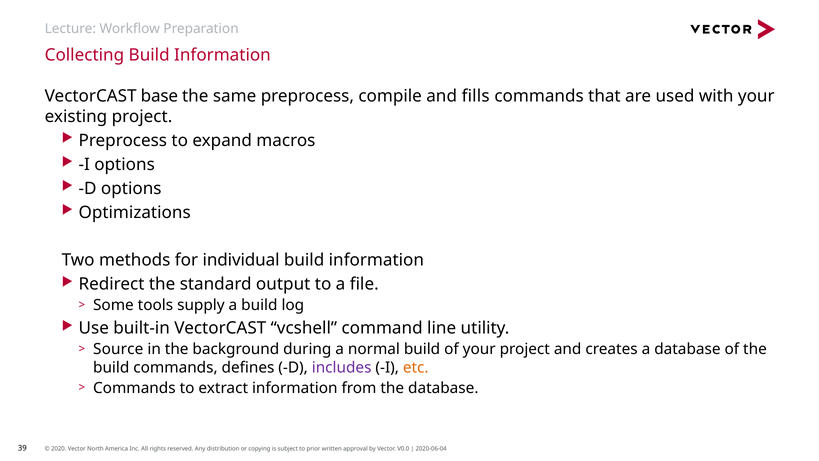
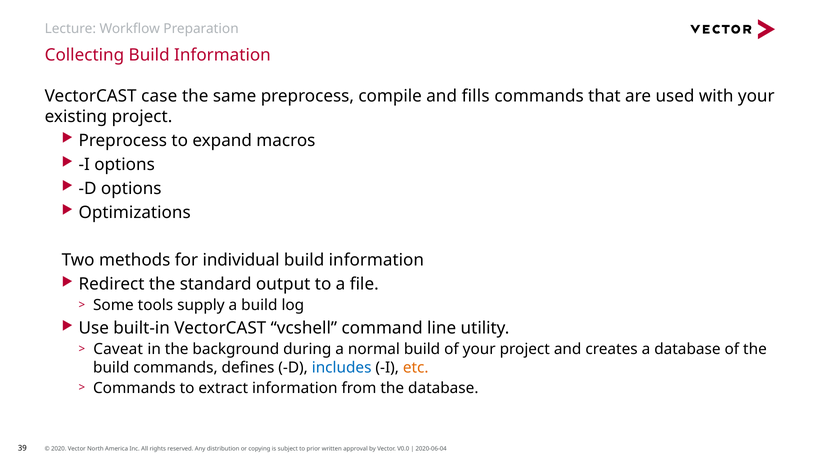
base: base -> case (159, 96)
Source: Source -> Caveat (118, 349)
includes colour: purple -> blue (342, 368)
